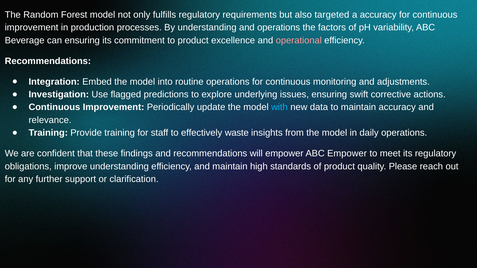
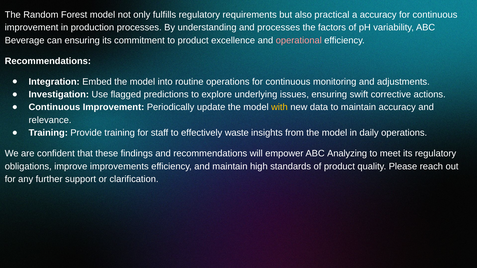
targeted: targeted -> practical (332, 15)
and operations: operations -> processes (279, 28)
with colour: light blue -> yellow (279, 107)
ABC Empower: Empower -> Analyzing (347, 154)
improve understanding: understanding -> improvements (119, 166)
